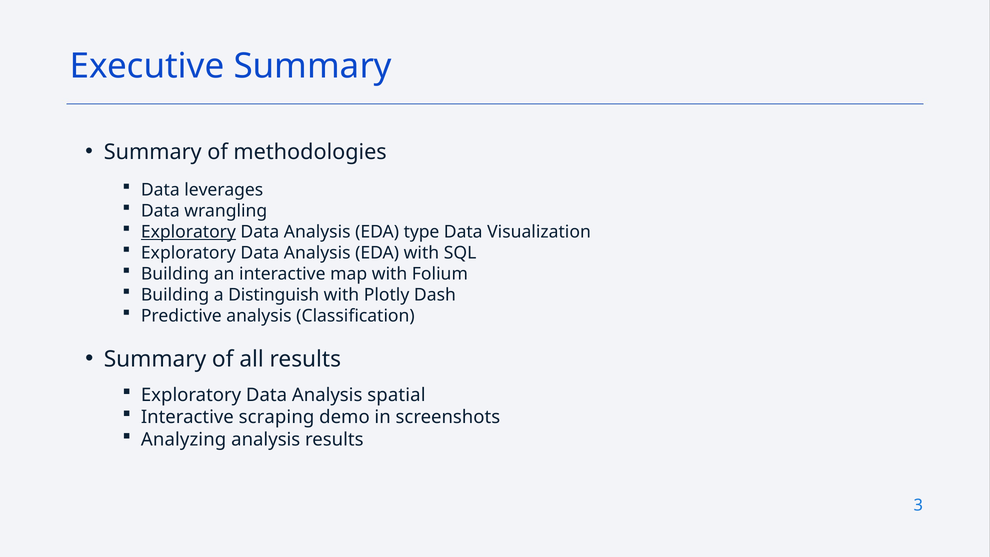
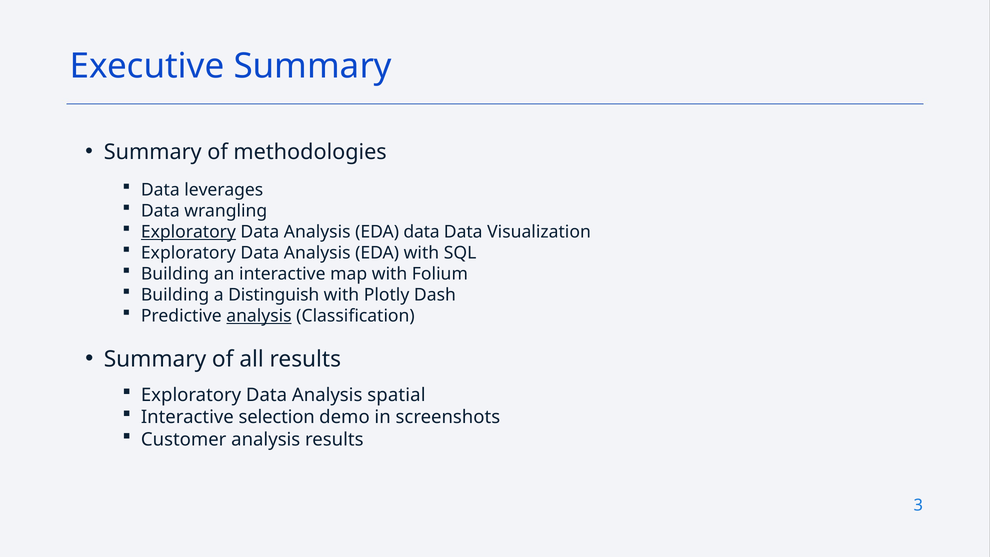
EDA type: type -> data (422, 232)
analysis underline: none -> present (259, 316)
scraping: scraping -> selection (277, 417)
Analyzing: Analyzing -> Customer (184, 439)
